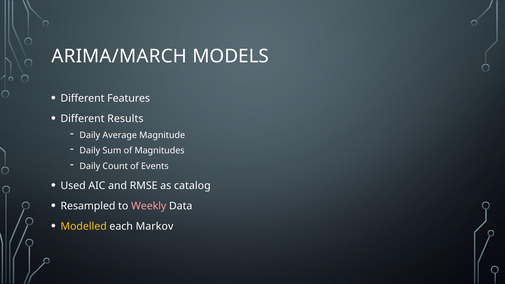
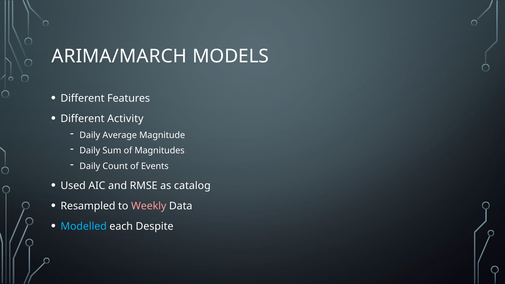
Results: Results -> Activity (125, 119)
Modelled colour: yellow -> light blue (84, 227)
Markov: Markov -> Despite (155, 227)
